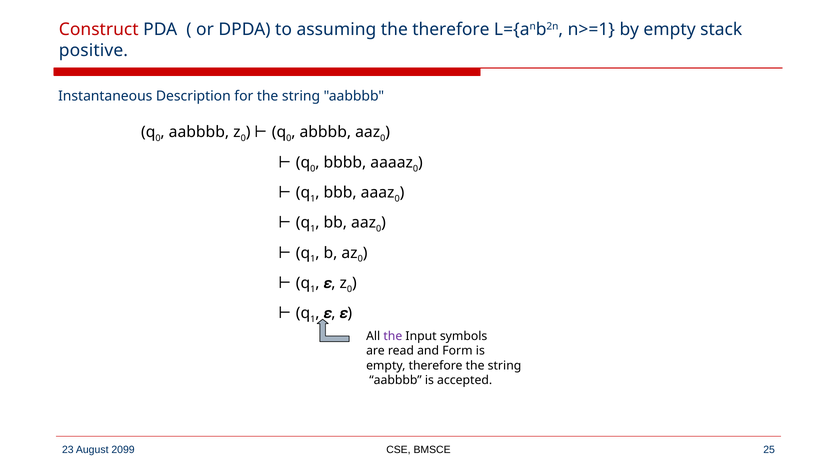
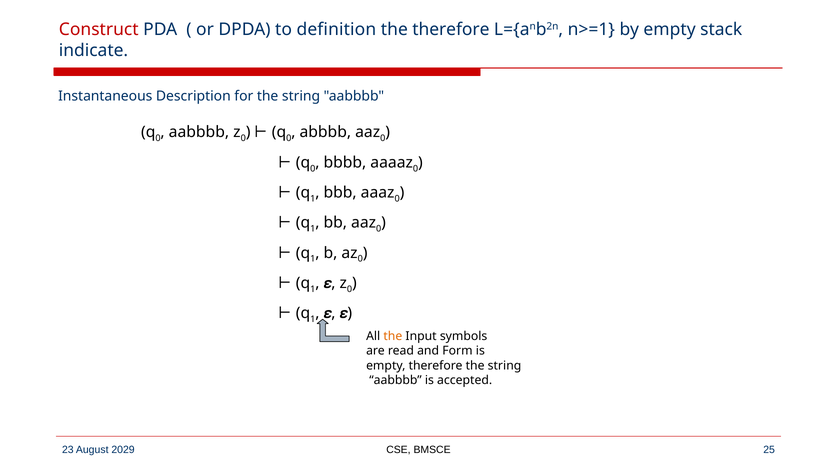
assuming: assuming -> definition (336, 29)
positive: positive -> indicate (94, 50)
the colour: purple -> orange (393, 336)
2099: 2099 -> 2029 (123, 450)
